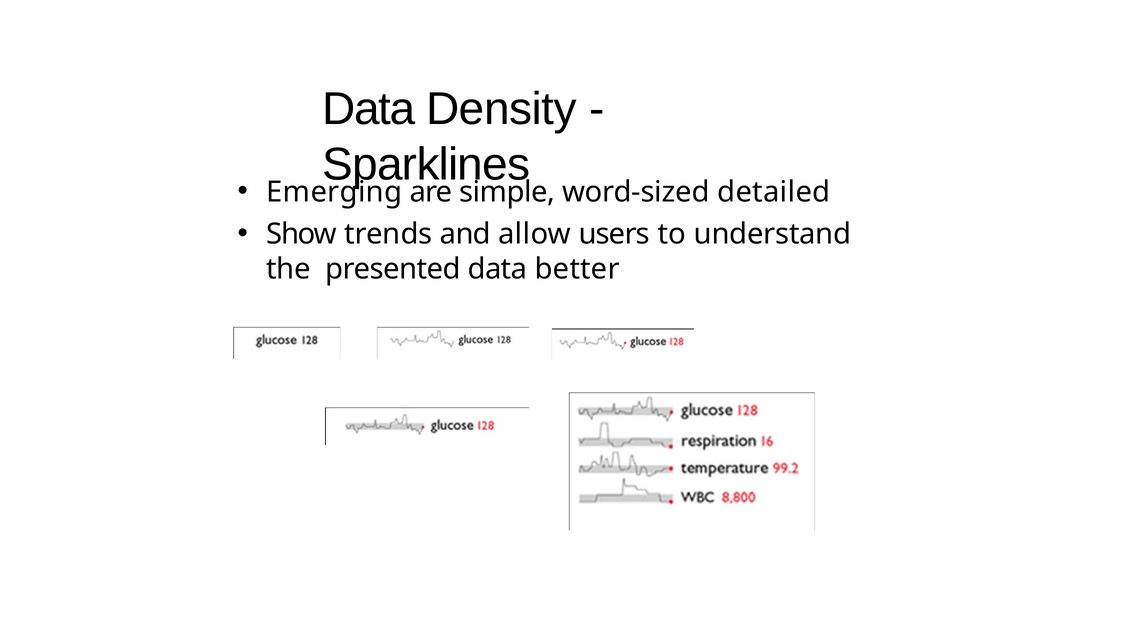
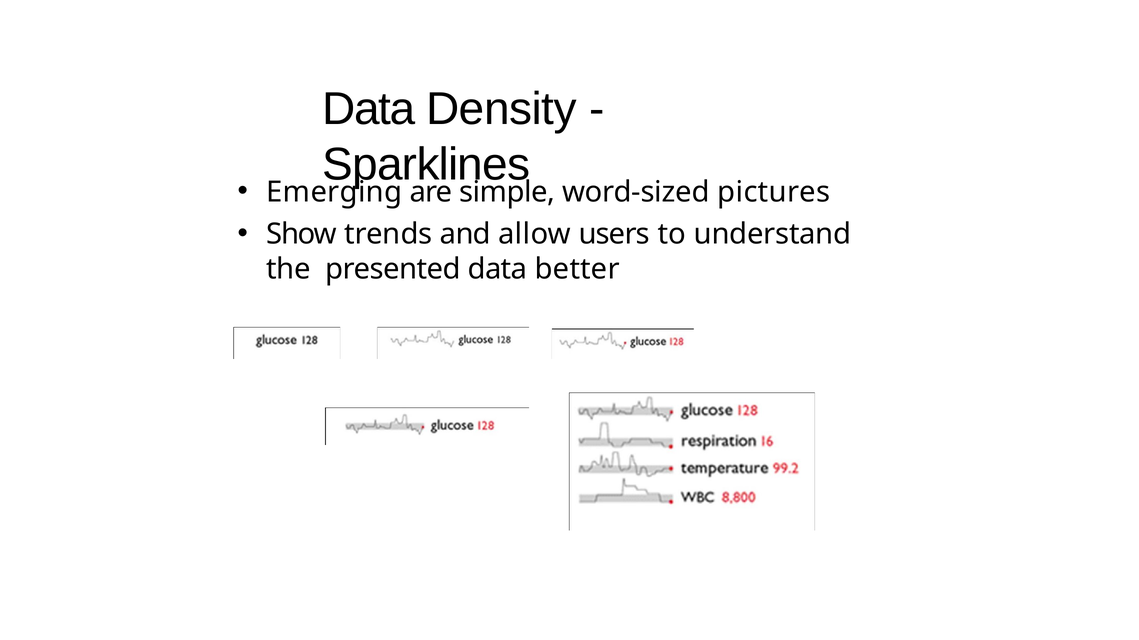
detailed: detailed -> pictures (774, 192)
